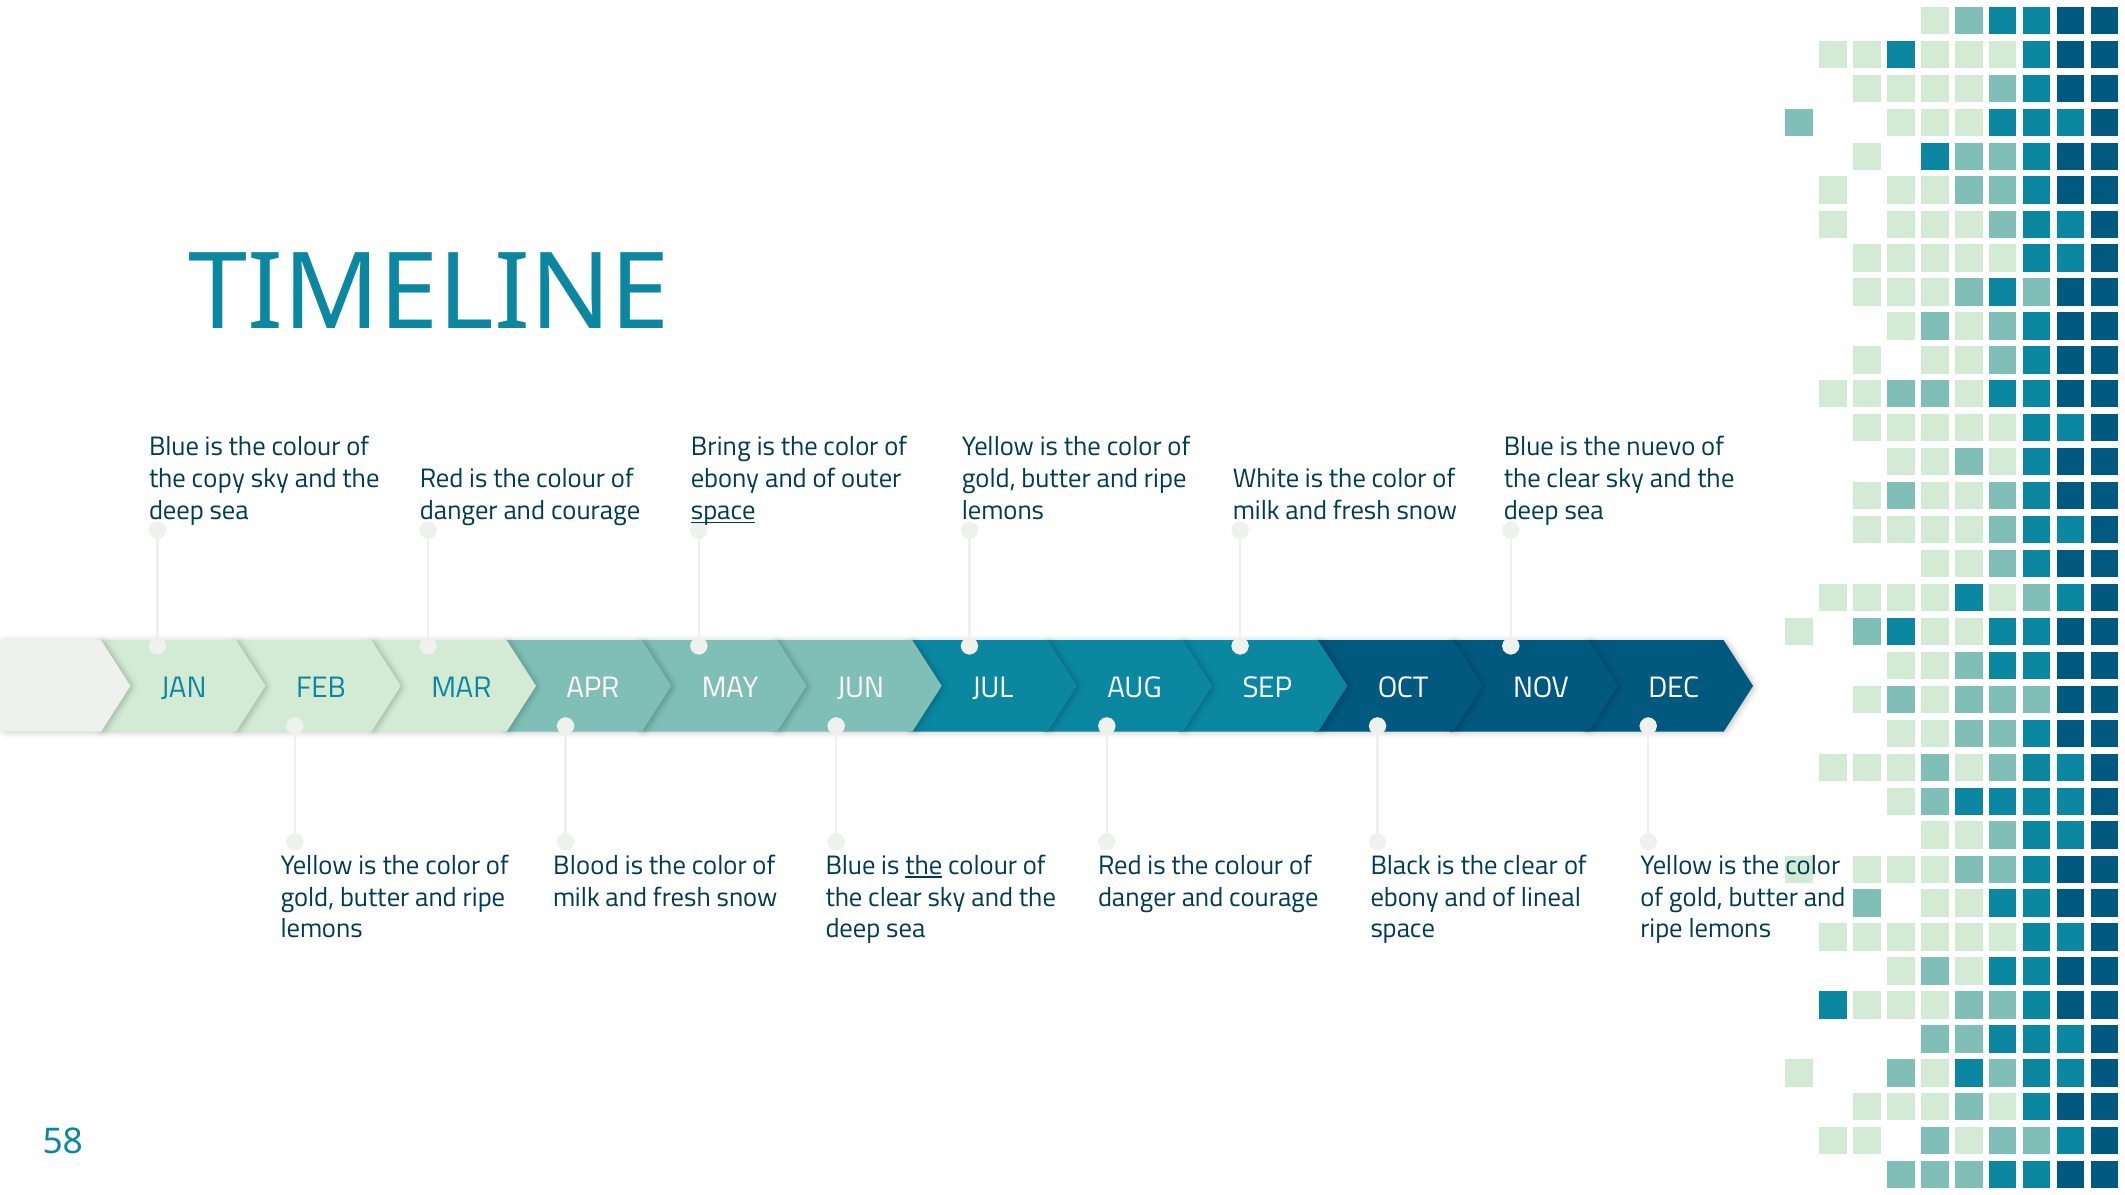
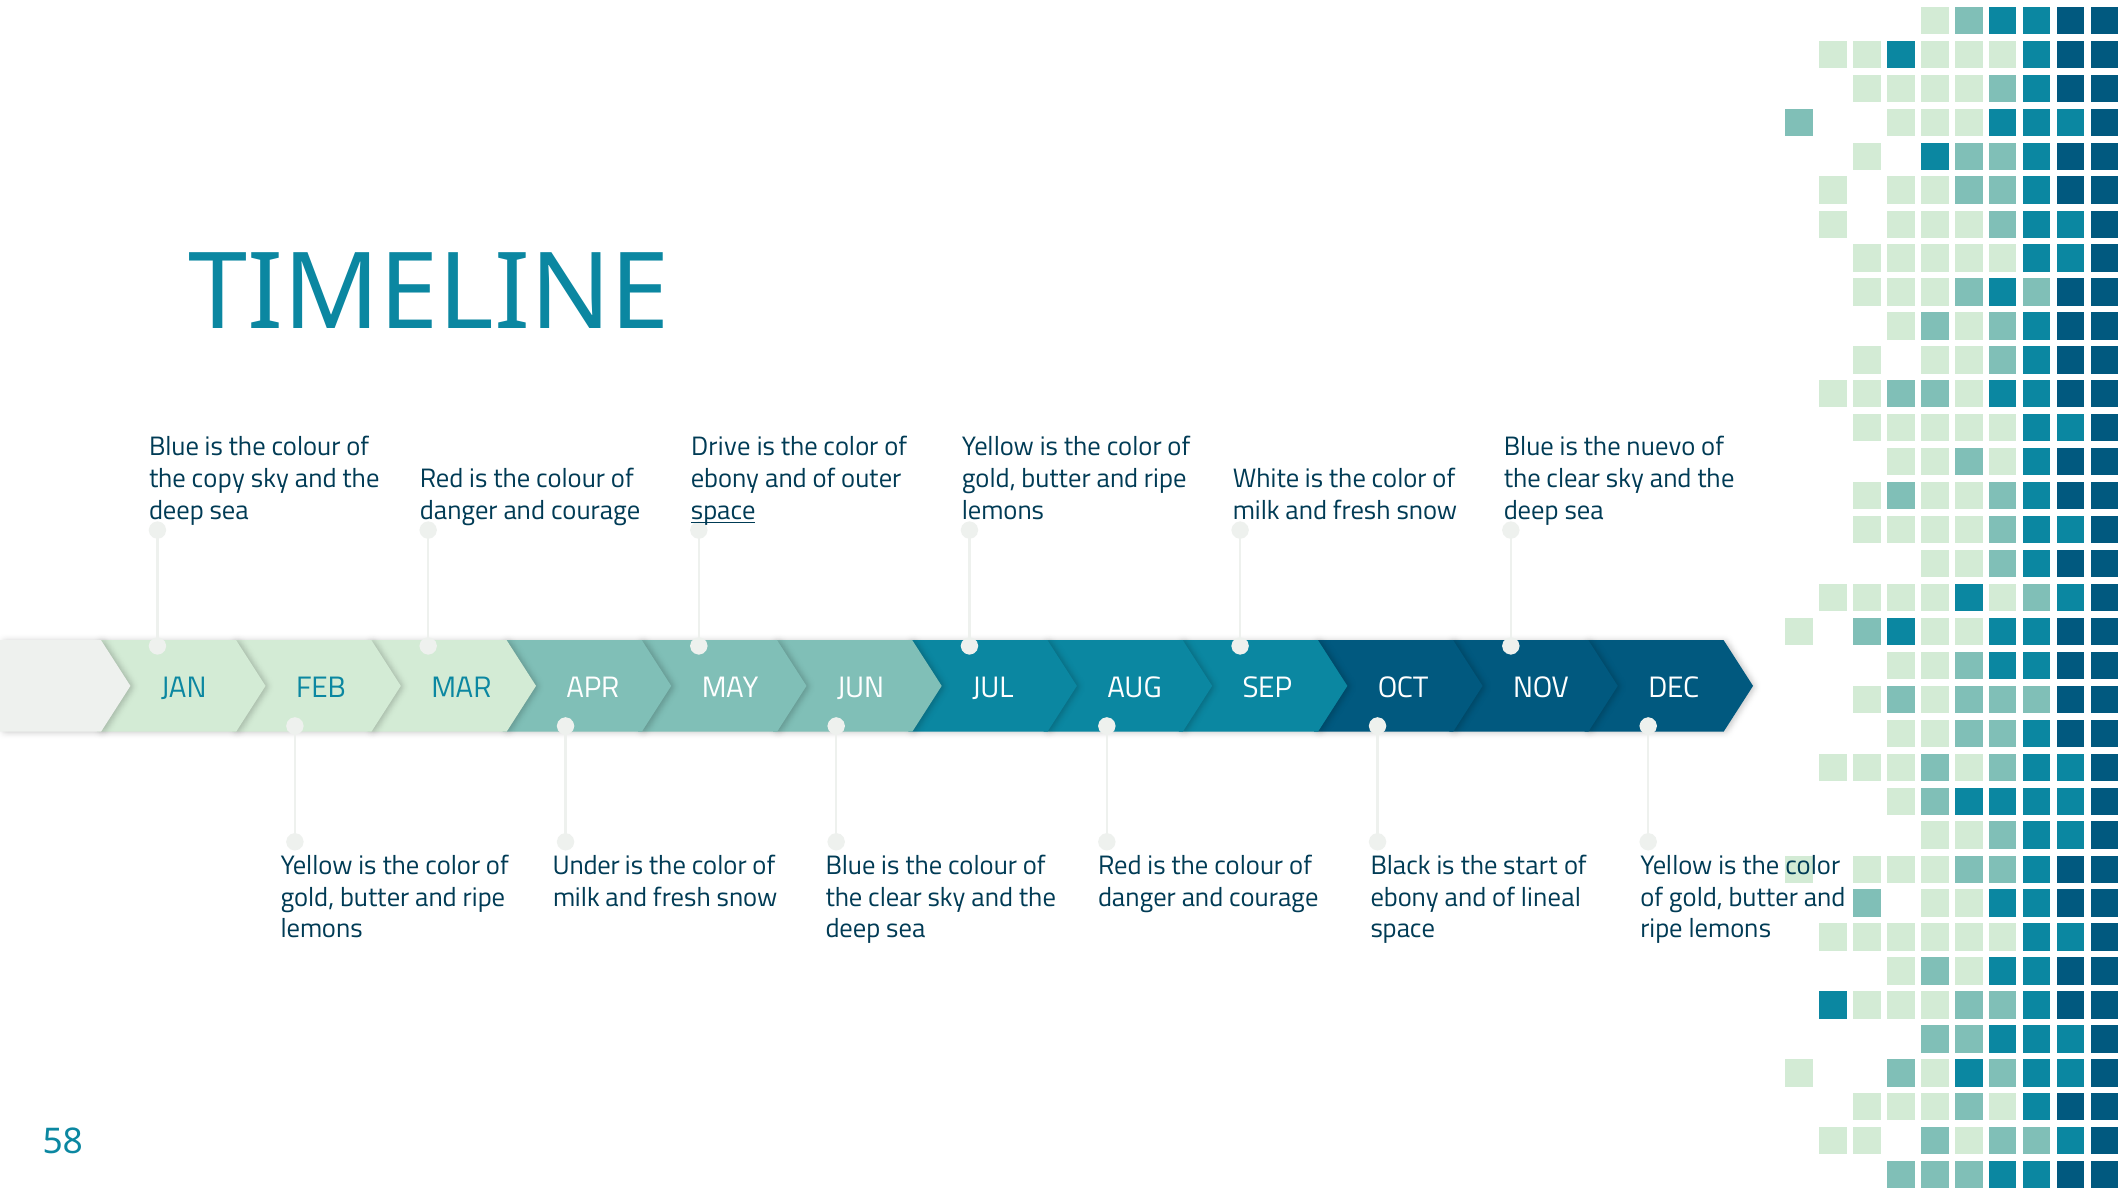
Bring: Bring -> Drive (721, 447)
Blood: Blood -> Under (586, 866)
the underline: present -> none (924, 866)
is the clear: clear -> start (1530, 866)
